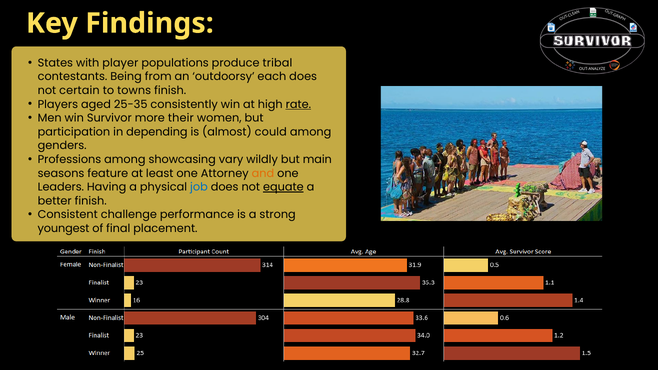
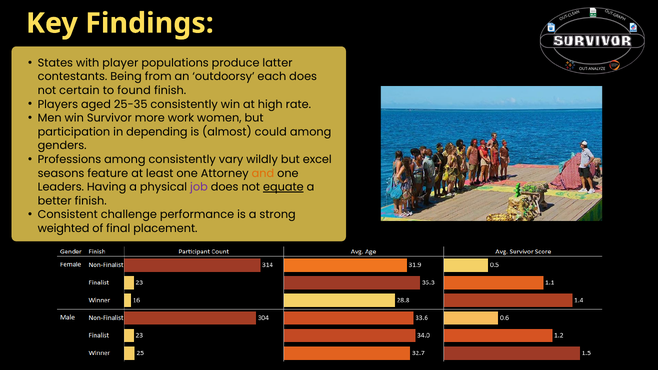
tribal: tribal -> latter (277, 63)
towns: towns -> found (134, 91)
rate underline: present -> none (298, 104)
their: their -> work (181, 118)
among showcasing: showcasing -> consistently (182, 160)
main: main -> excel (317, 160)
job colour: blue -> purple (199, 187)
youngest: youngest -> weighted (64, 229)
